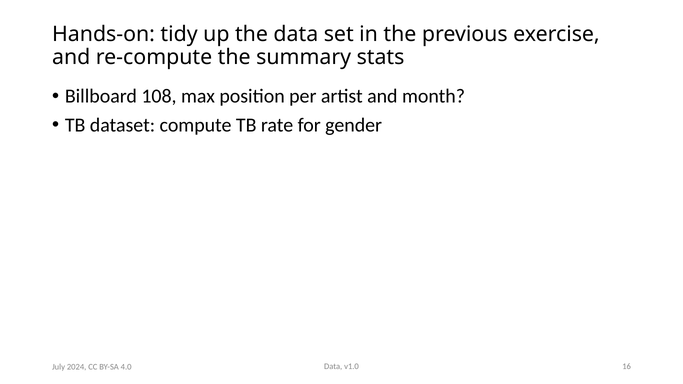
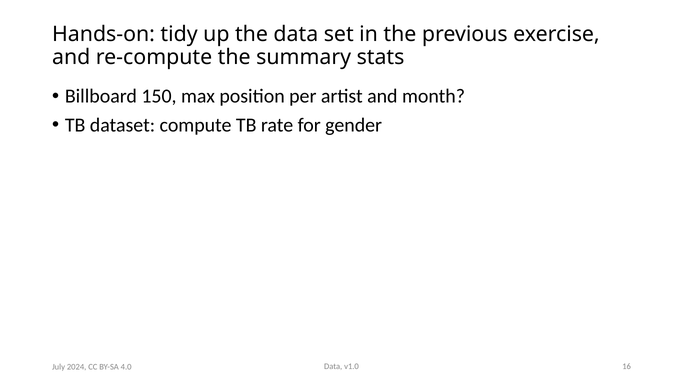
108: 108 -> 150 (159, 96)
